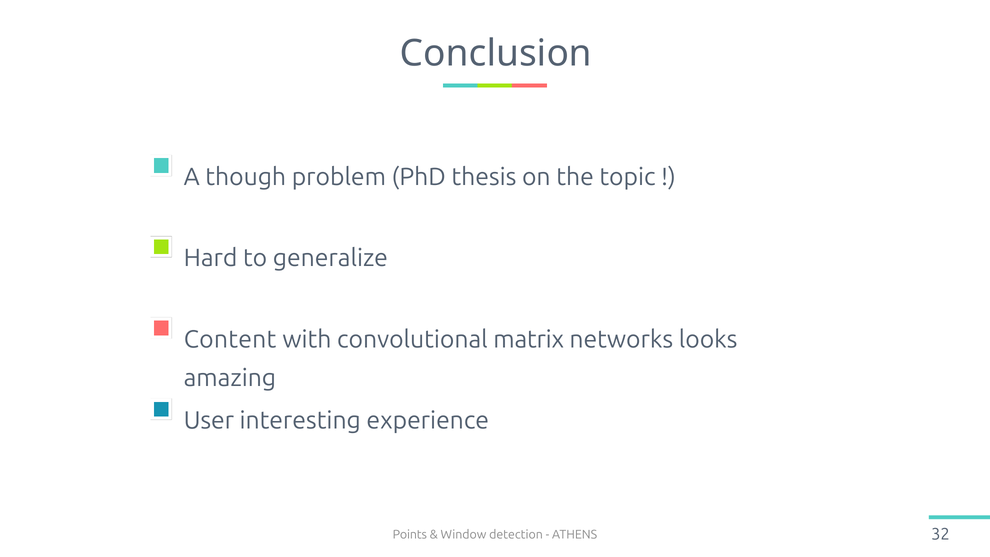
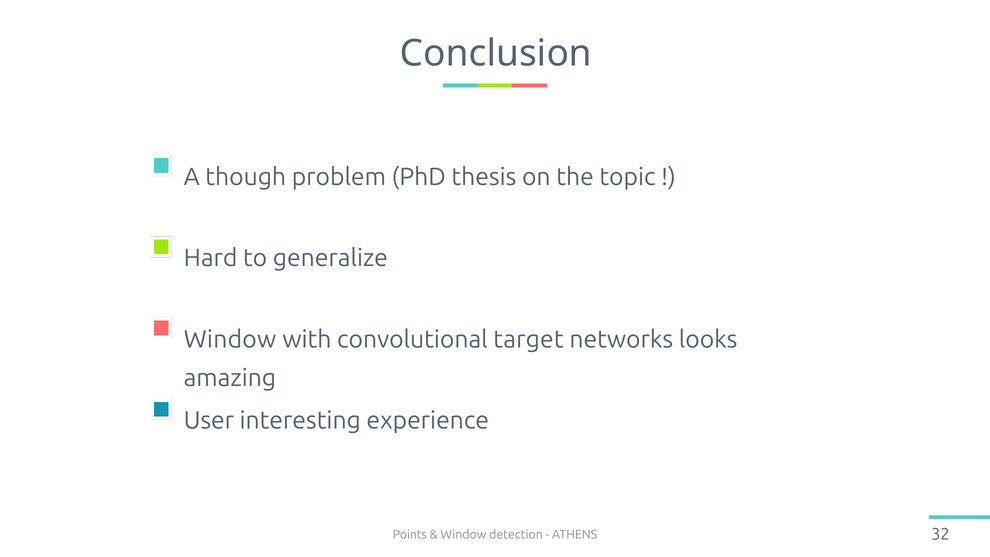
Content: Content -> Window (230, 339)
matrix: matrix -> target (528, 339)
